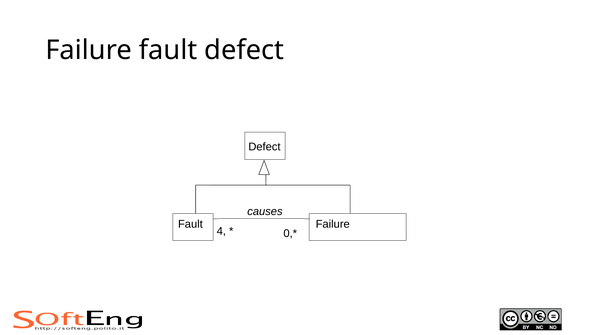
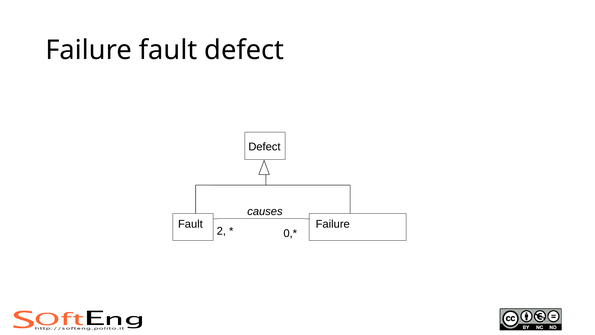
4: 4 -> 2 (221, 231)
